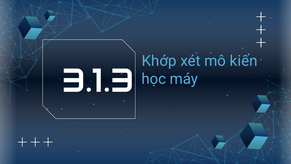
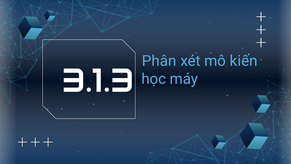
Khớp: Khớp -> Phân (159, 61)
